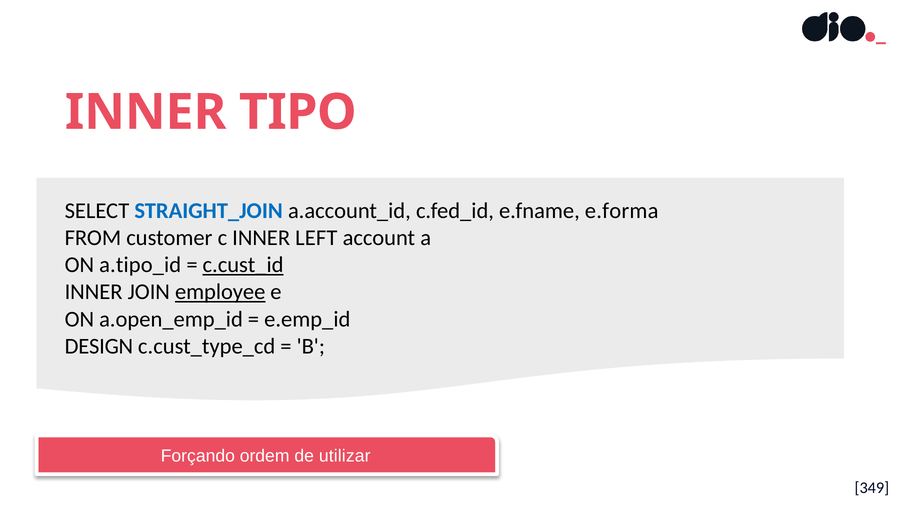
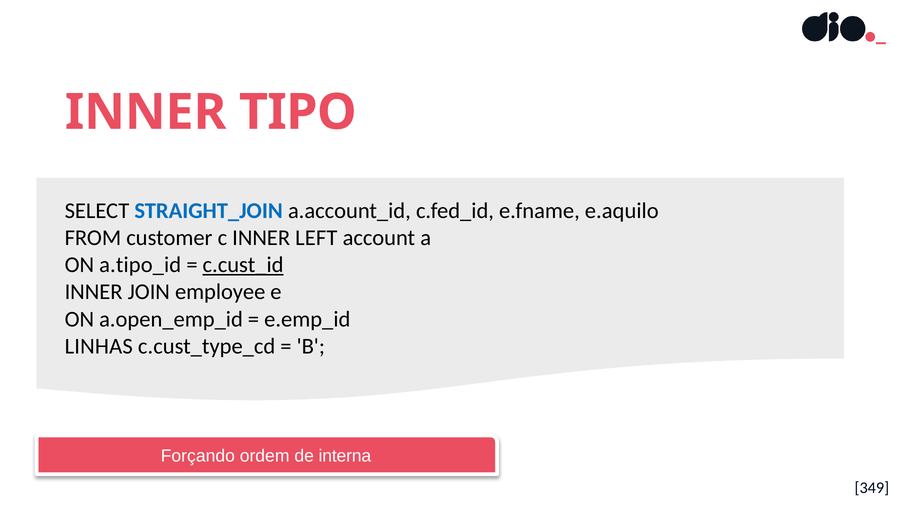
e.forma: e.forma -> e.aquilo (622, 211)
employee underline: present -> none (220, 292)
DESIGN: DESIGN -> LINHAS (99, 346)
utilizar: utilizar -> interna (345, 456)
